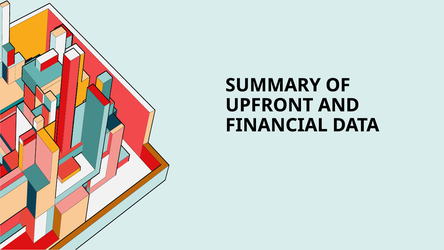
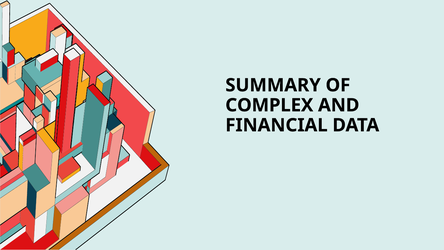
UPFRONT: UPFRONT -> COMPLEX (269, 105)
